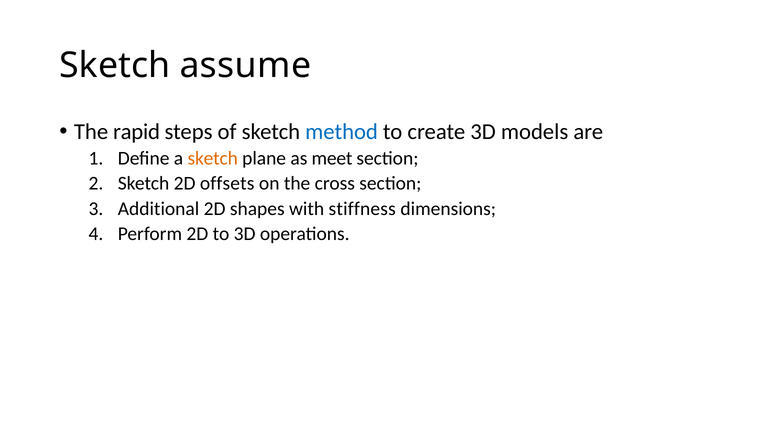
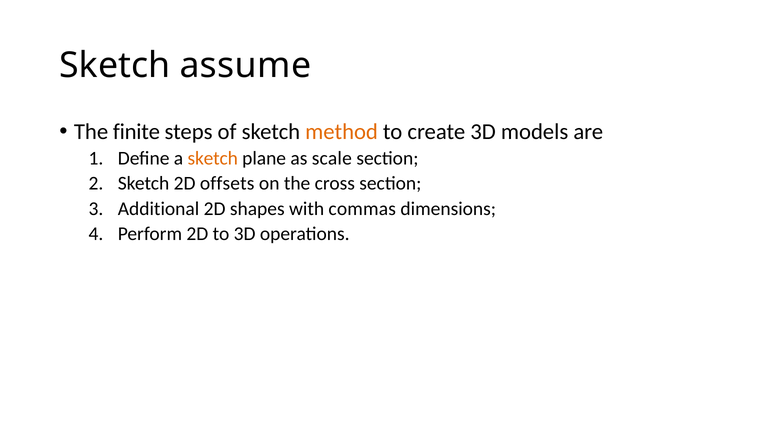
rapid: rapid -> finite (136, 132)
method colour: blue -> orange (342, 132)
meet: meet -> scale (332, 159)
stiffness: stiffness -> commas (362, 209)
